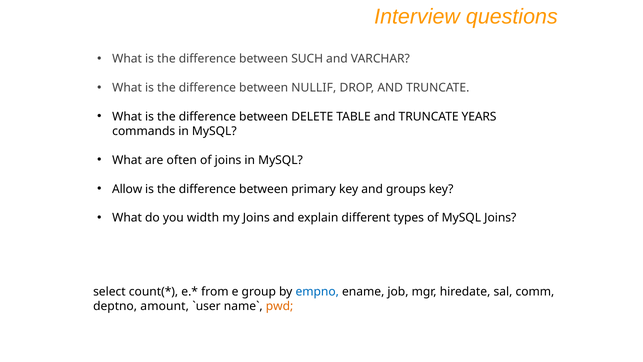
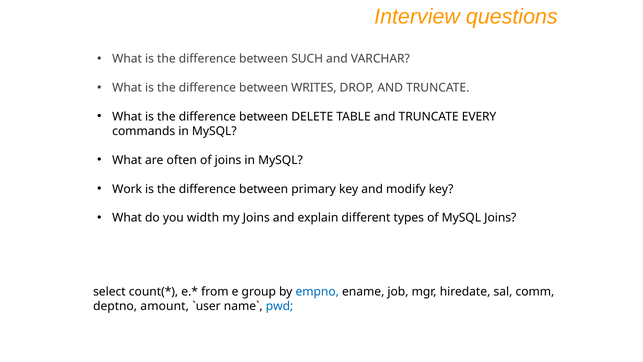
NULLIF: NULLIF -> WRITES (314, 88)
YEARS: YEARS -> EVERY (479, 117)
Allow: Allow -> Work (127, 189)
groups: groups -> modify (406, 189)
pwd colour: orange -> blue (280, 306)
